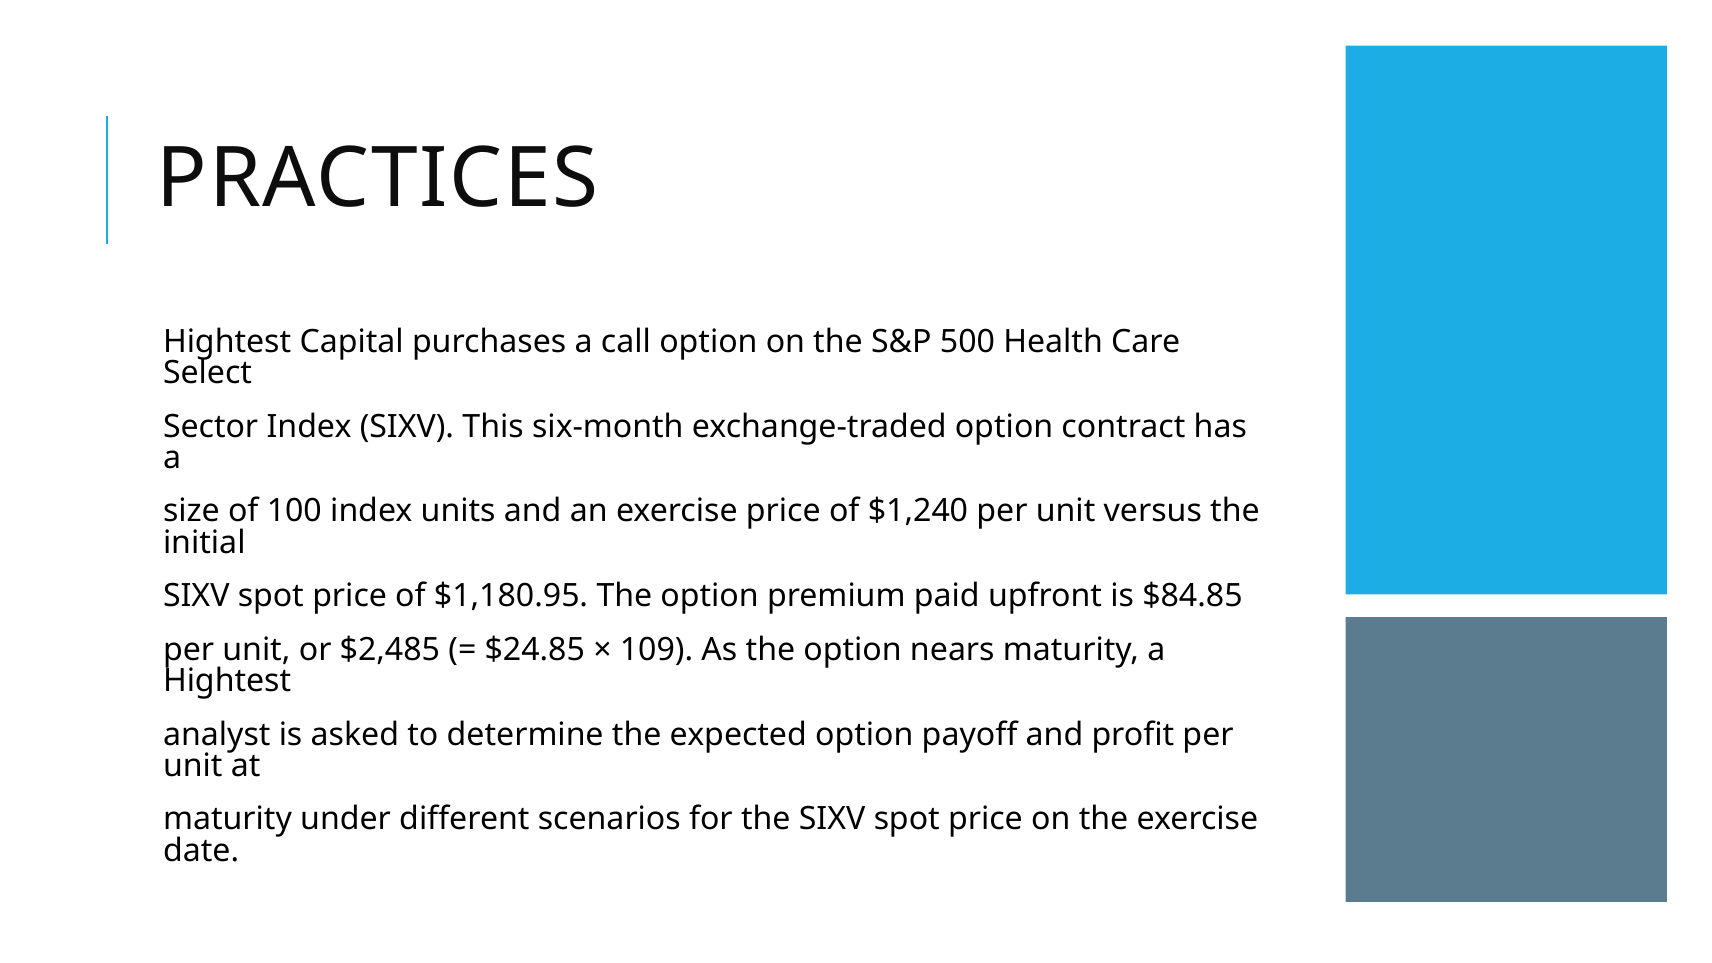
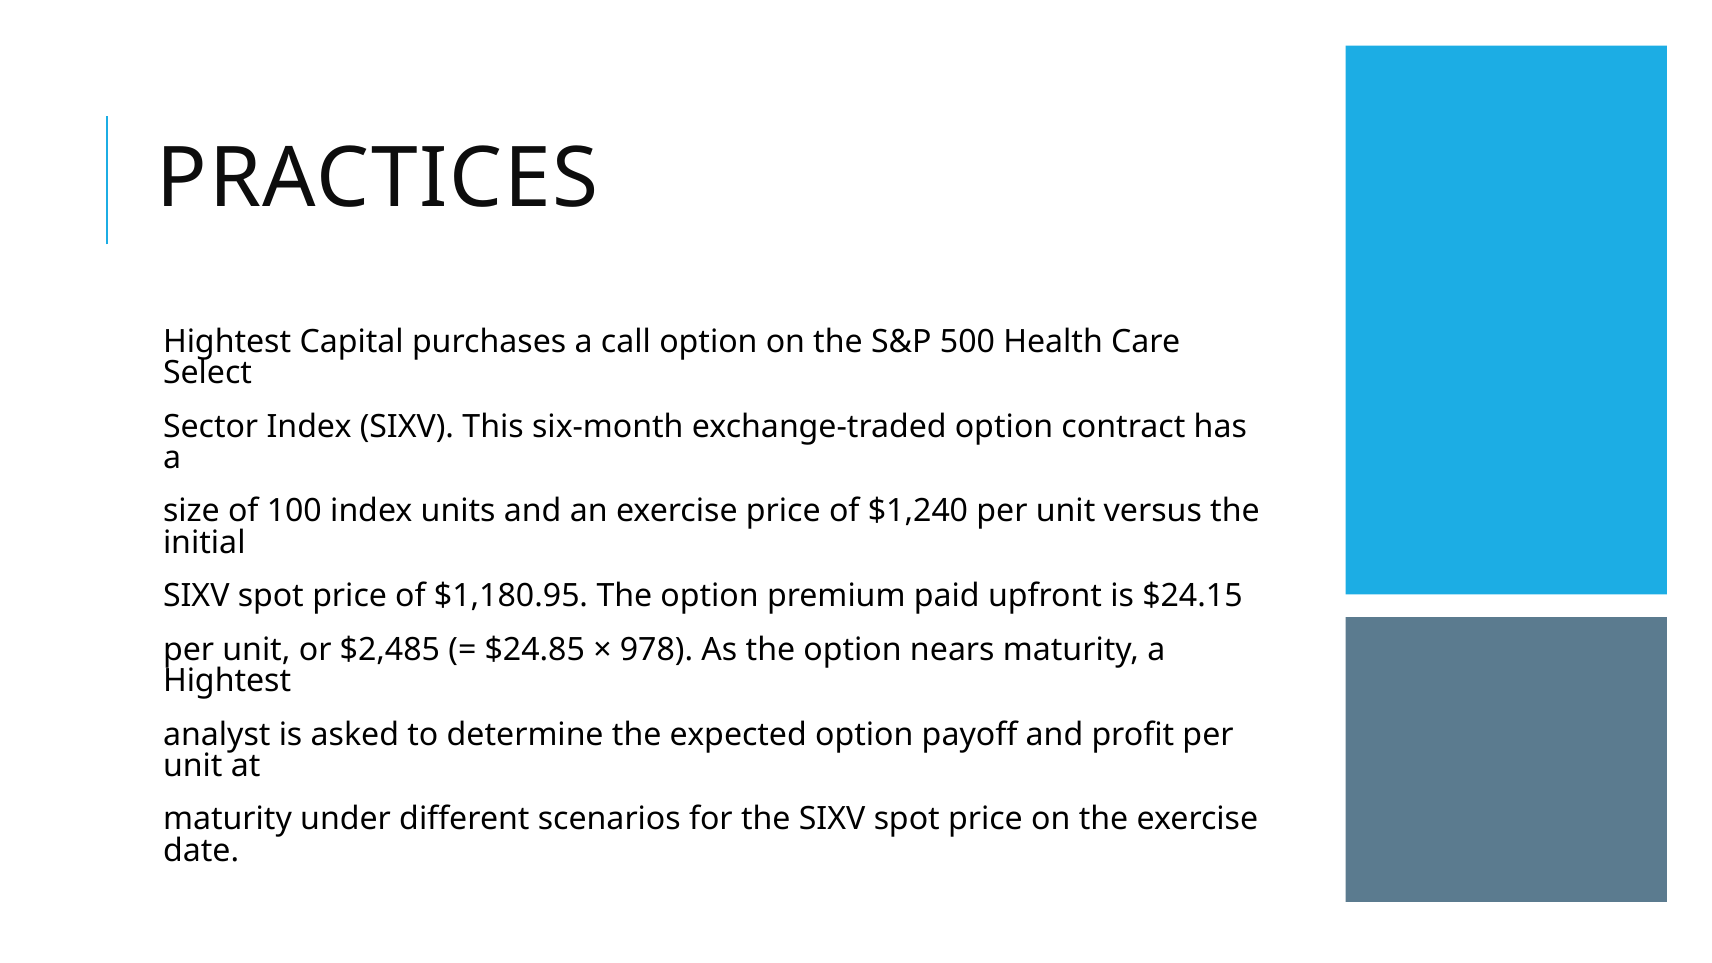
$84.85: $84.85 -> $24.15 (1192, 596)
109: 109 -> 978 (657, 650)
